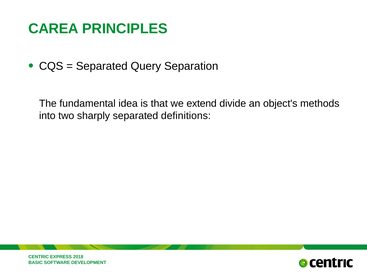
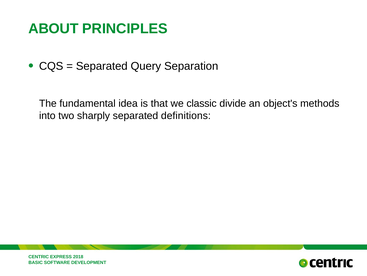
CAREA: CAREA -> ABOUT (53, 29)
extend: extend -> classic (202, 103)
